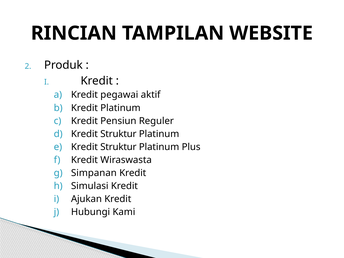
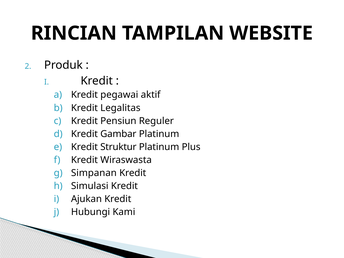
Kredit Platinum: Platinum -> Legalitas (120, 108)
Struktur: Struktur -> Gambar (118, 134)
